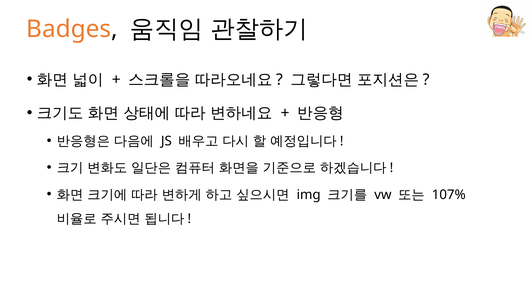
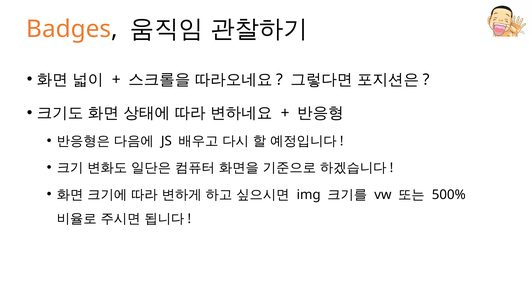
107%: 107% -> 500% (449, 194)
